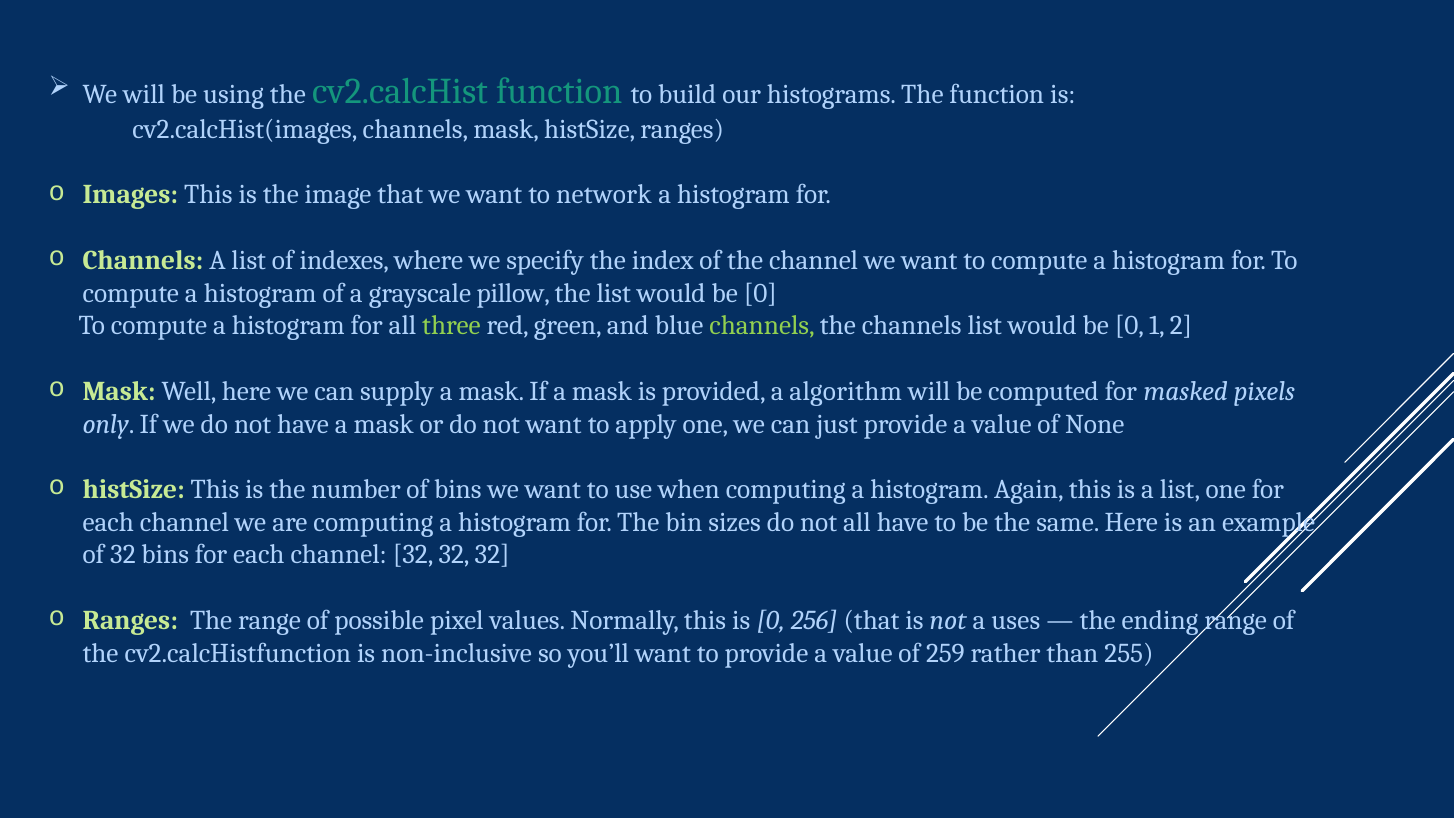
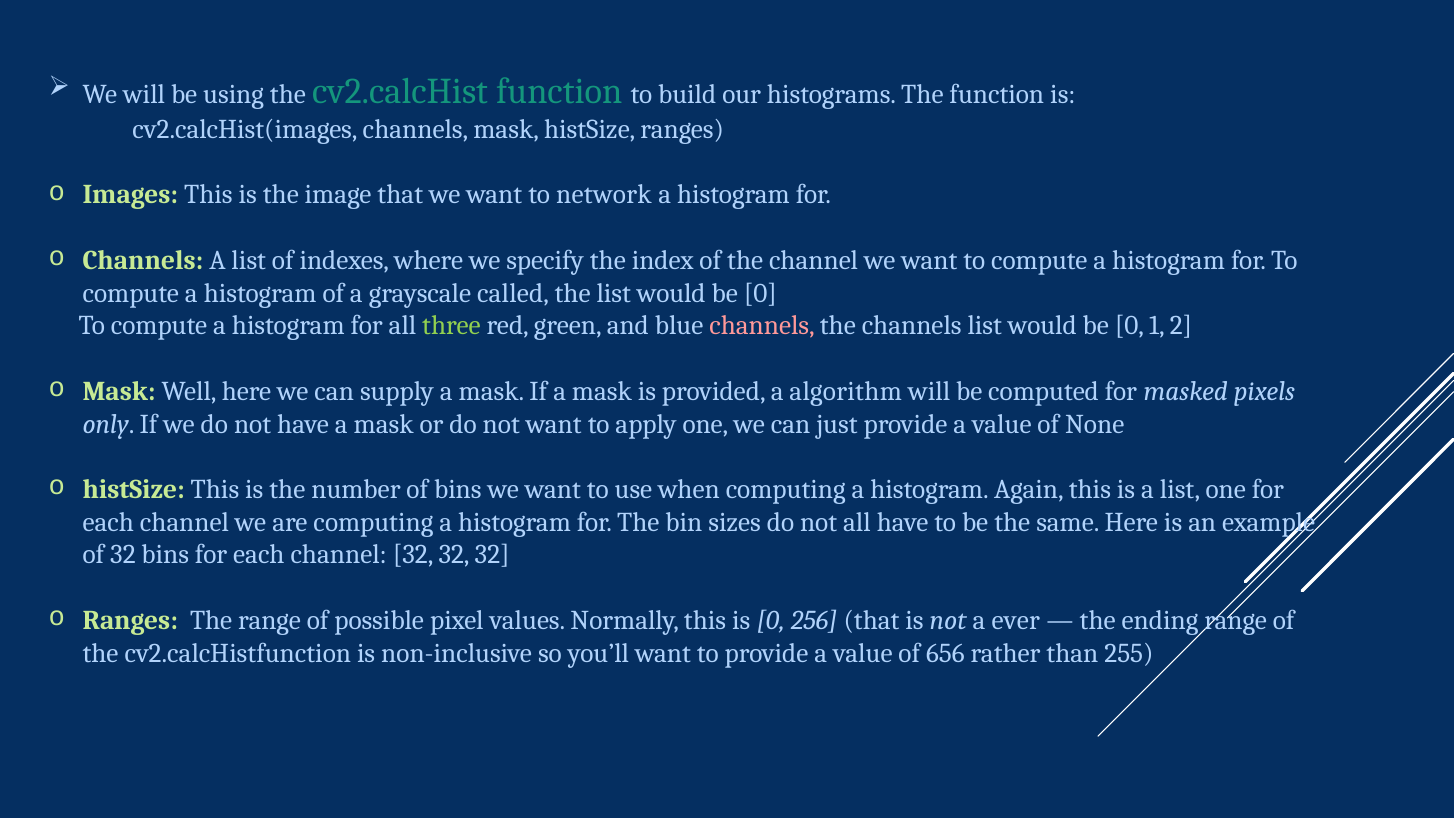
pillow: pillow -> called (513, 293)
channels colour: light green -> pink (762, 326)
uses: uses -> ever (1016, 620)
259: 259 -> 656 (945, 653)
